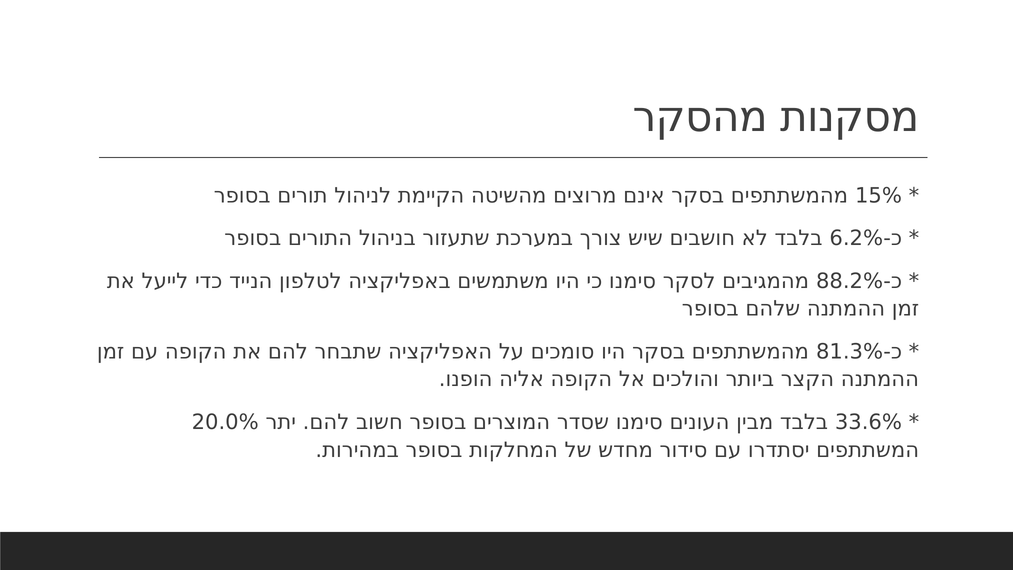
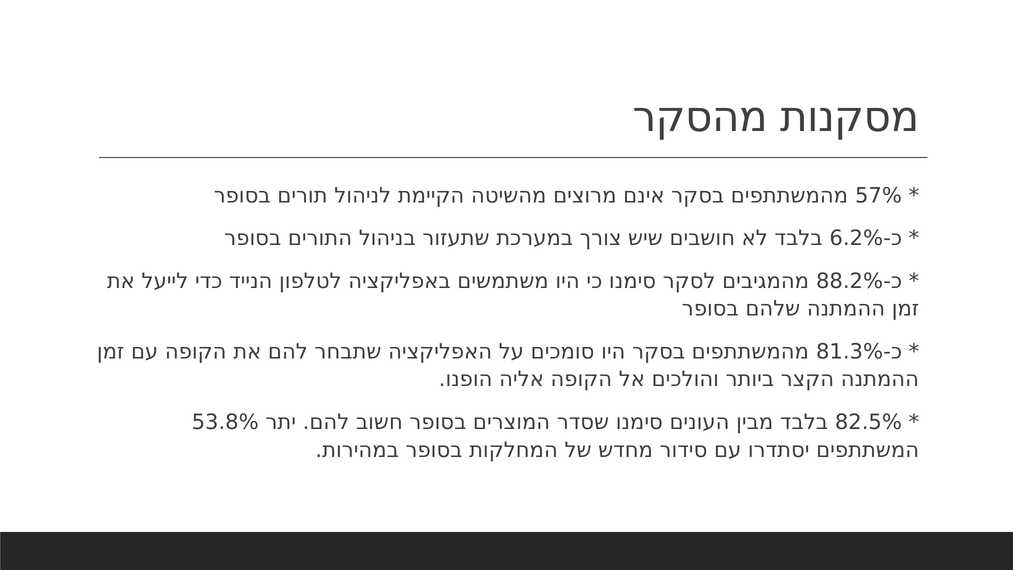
15%: 15% -> 57% (879, 196)
20.0%: 20.0% -> 53.8% (225, 422)
33.6%: 33.6% -> 82.5% (868, 422)
